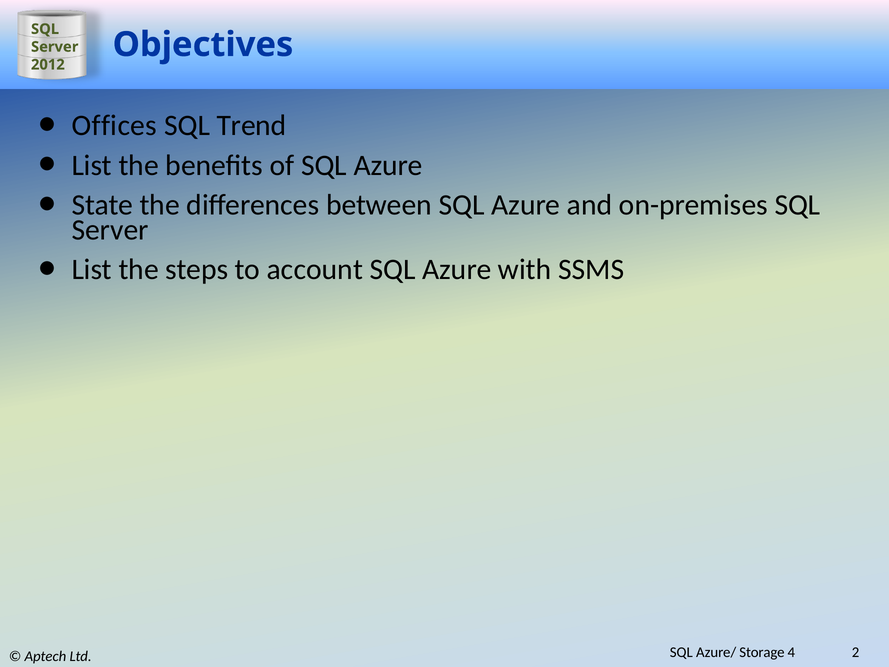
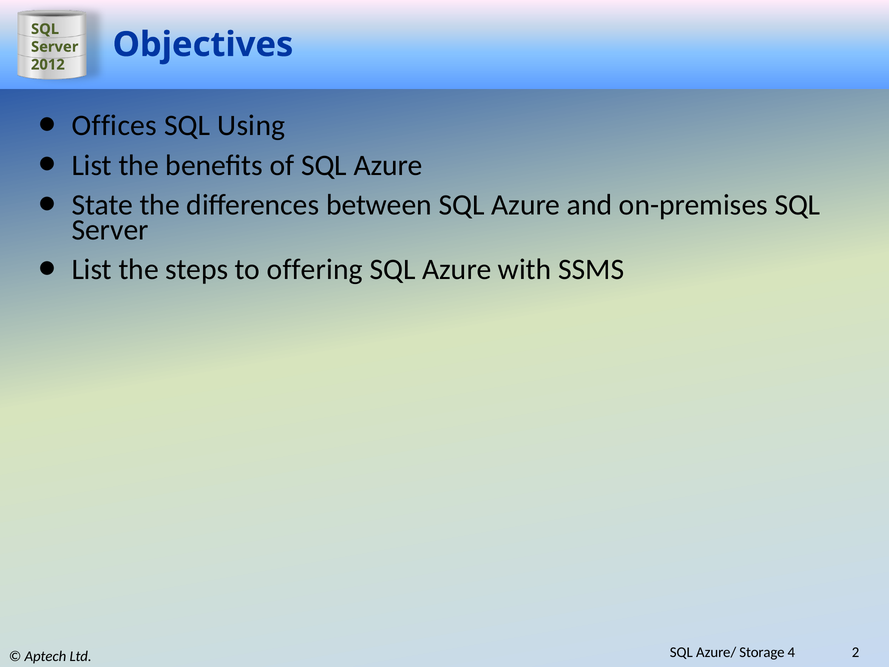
Trend: Trend -> Using (251, 126)
account: account -> offering (315, 270)
